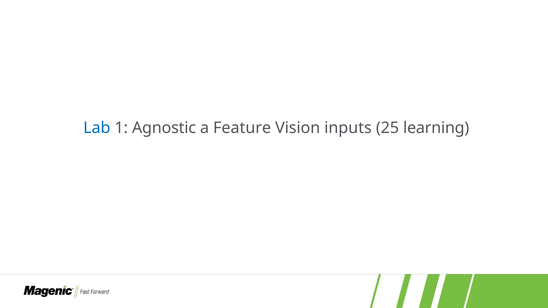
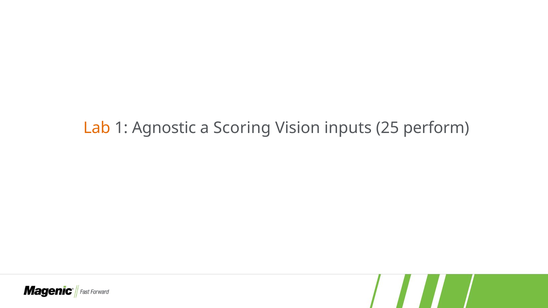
Lab colour: blue -> orange (97, 128)
Feature: Feature -> Scoring (242, 128)
learning: learning -> perform (436, 128)
